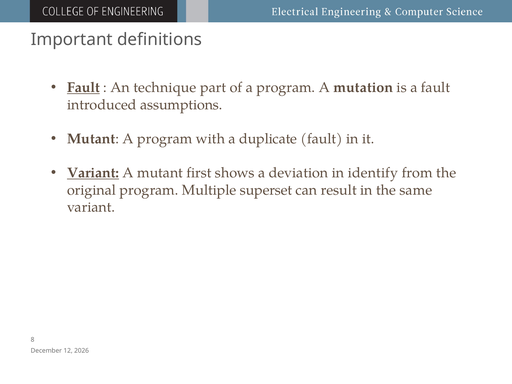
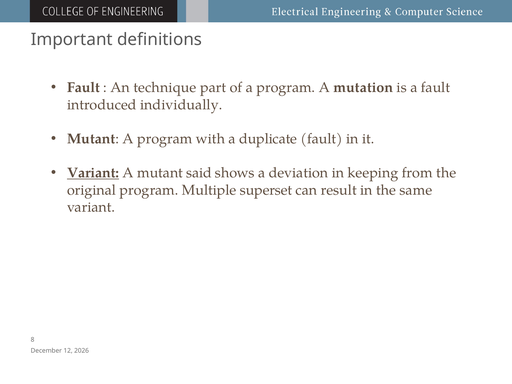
Fault underline: present -> none (83, 88)
assumptions: assumptions -> individually (181, 105)
first: first -> said (199, 173)
identify: identify -> keeping (373, 173)
